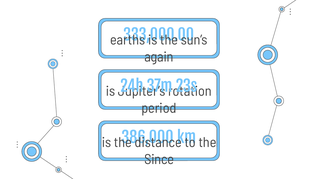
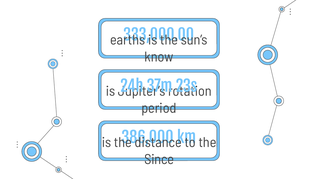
again: again -> know (159, 57)
